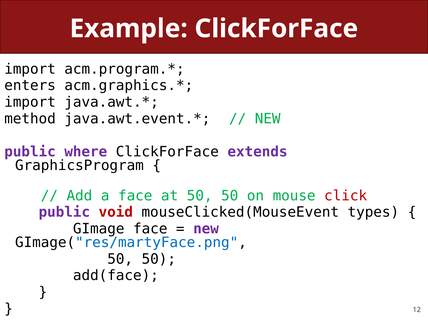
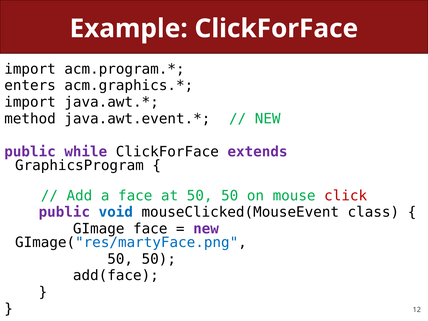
where: where -> while (86, 152)
void colour: red -> blue (116, 212)
types: types -> class (373, 212)
